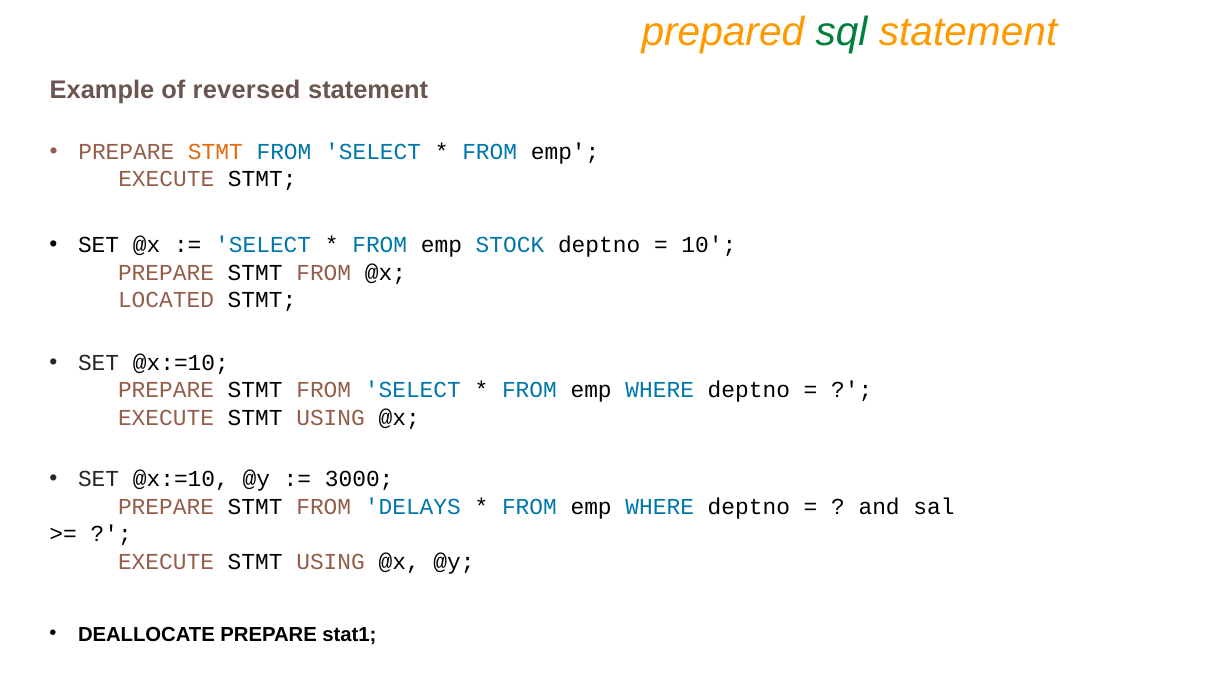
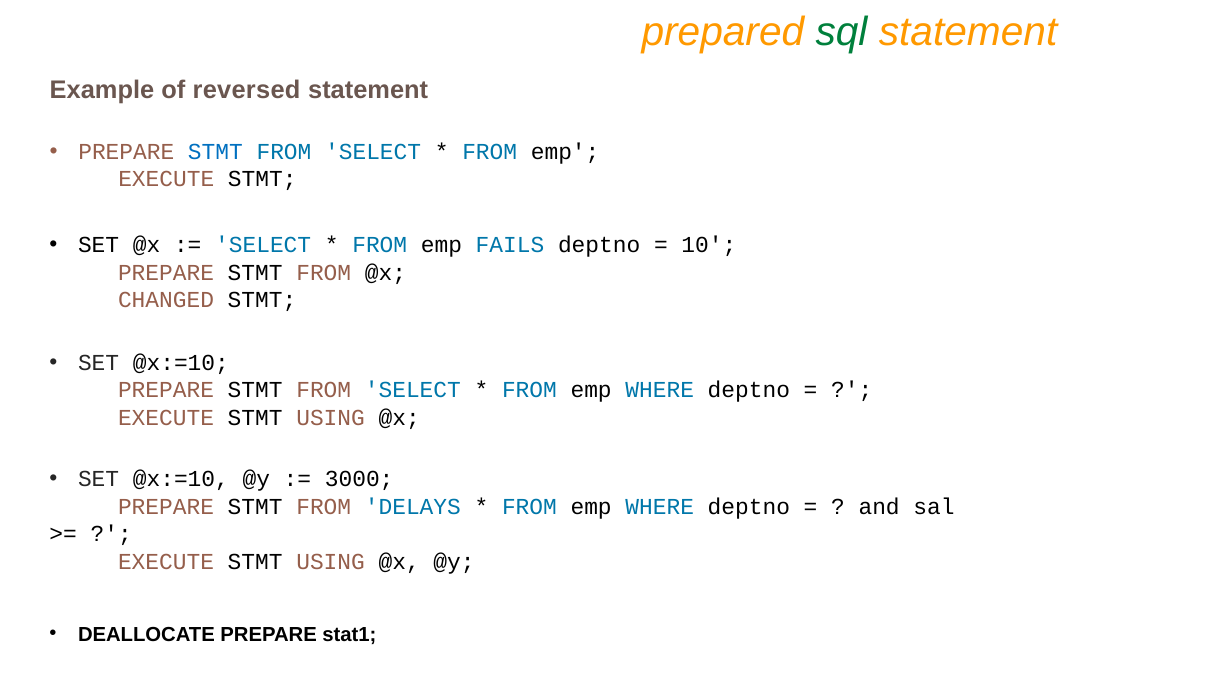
STMT colour: orange -> blue (215, 152)
STOCK: STOCK -> FAILS (510, 245)
LOCATED: LOCATED -> CHANGED (166, 300)
